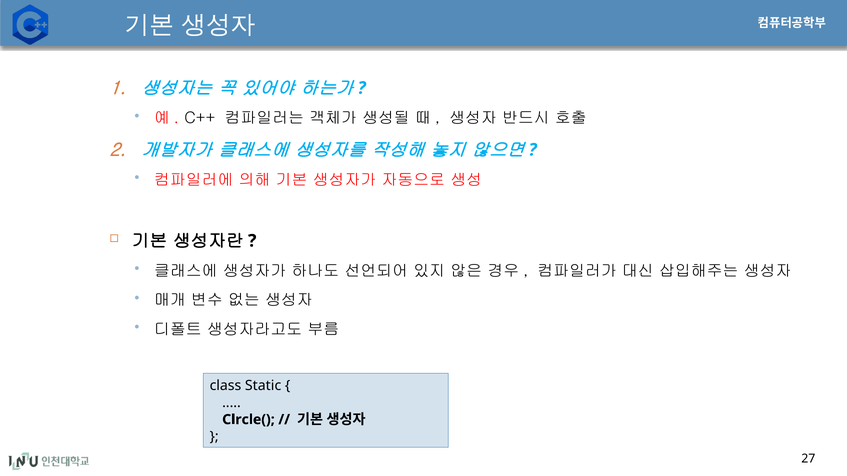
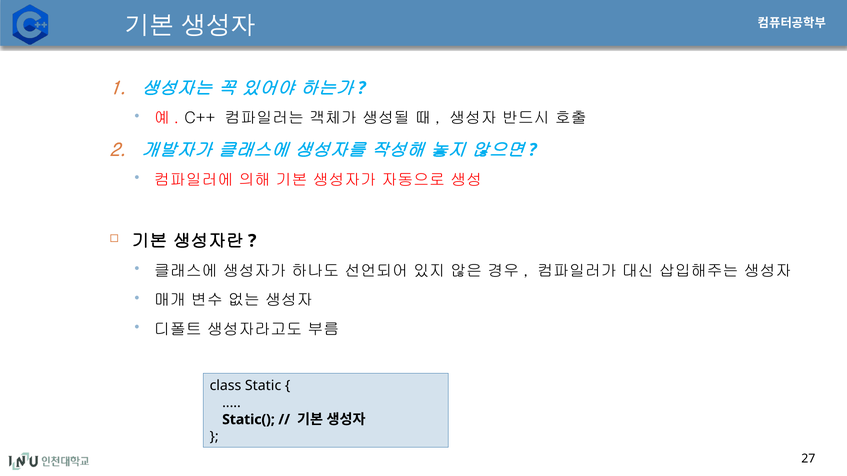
Clrcle(: Clrcle( -> Static( (248, 420)
